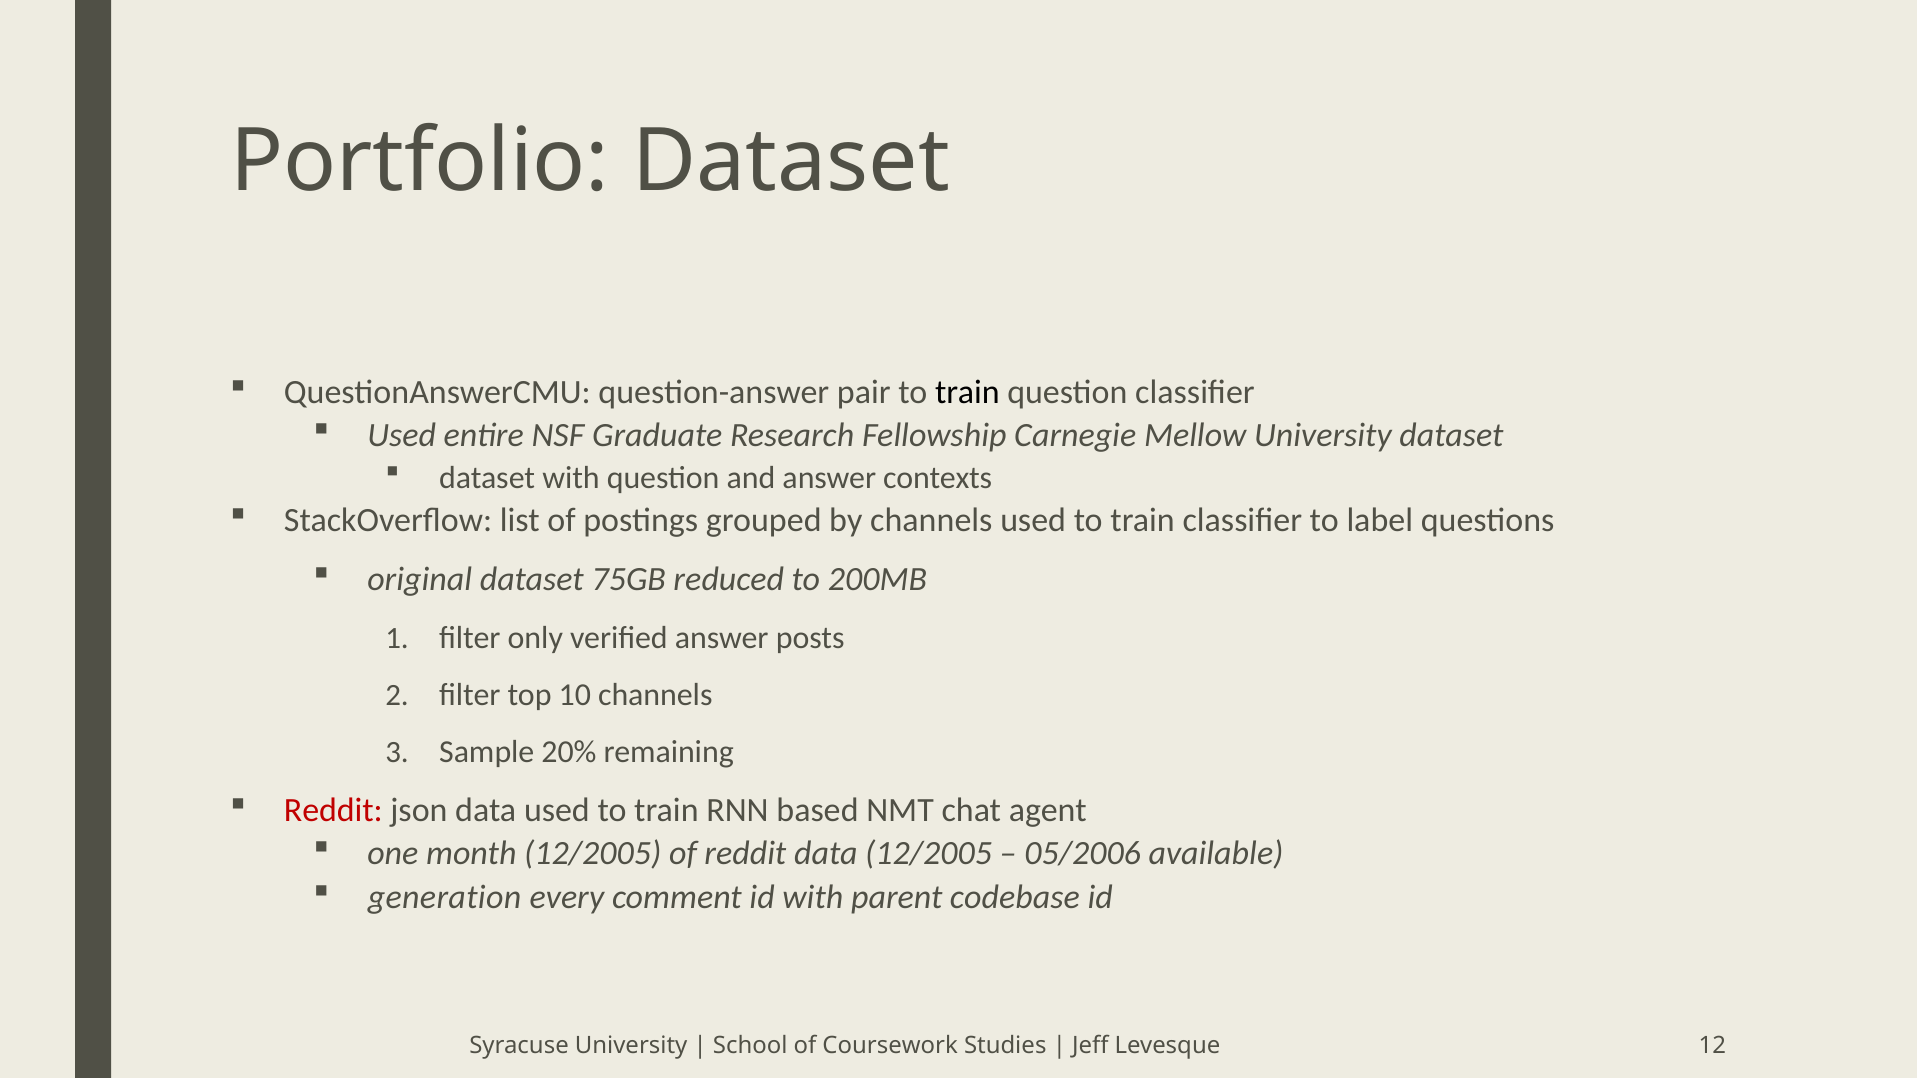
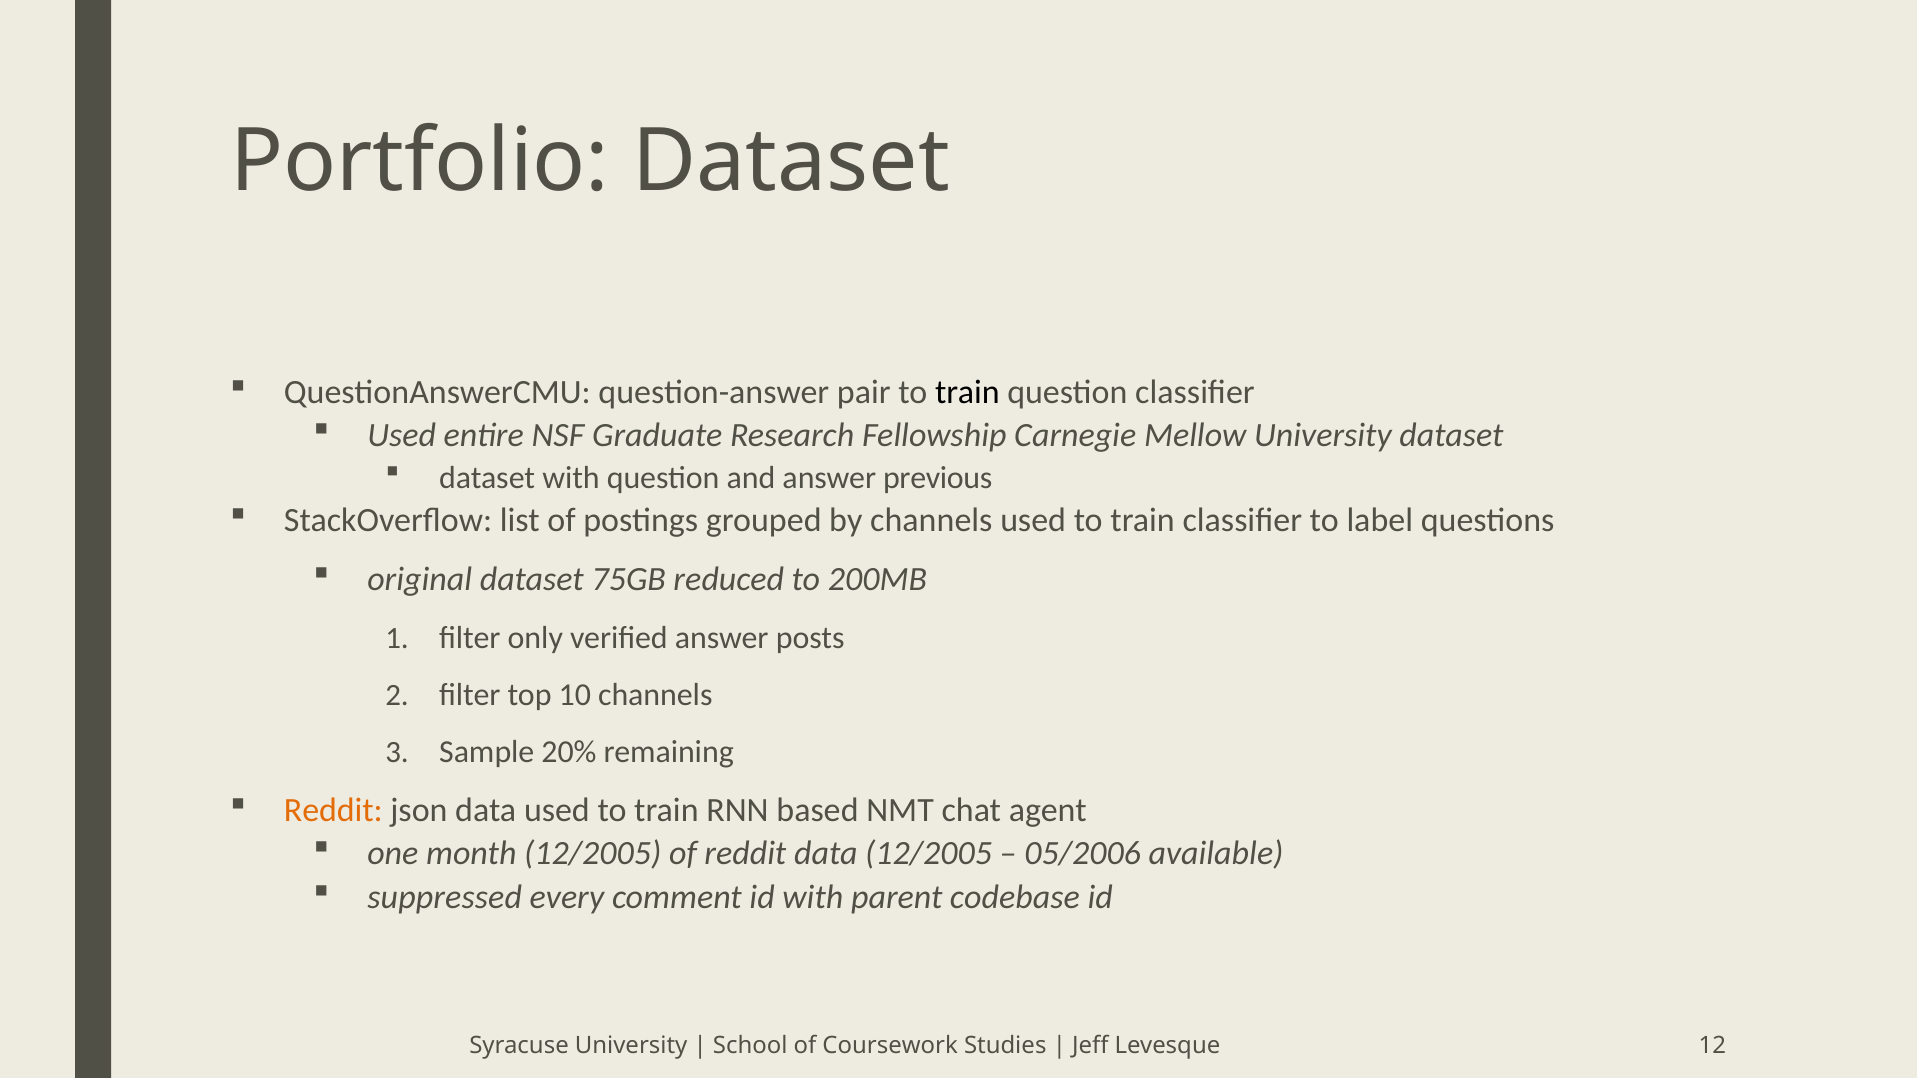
contexts: contexts -> previous (938, 478)
Reddit colour: red -> orange (333, 810)
generation: generation -> suppressed (445, 897)
